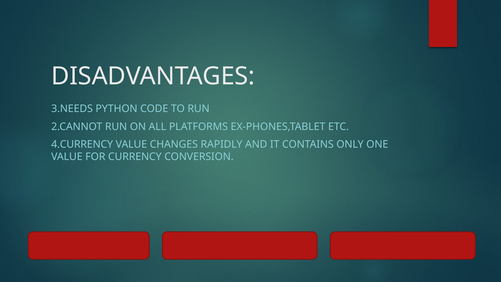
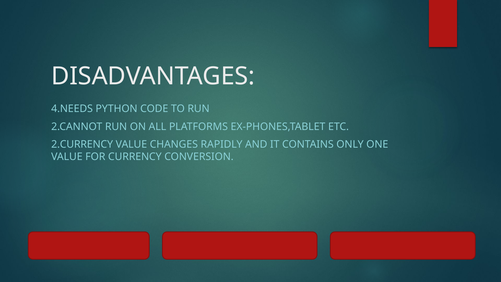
3.NEEDS: 3.NEEDS -> 4.NEEDS (72, 109)
4.CURRENCY: 4.CURRENCY -> 2.CURRENCY (82, 144)
